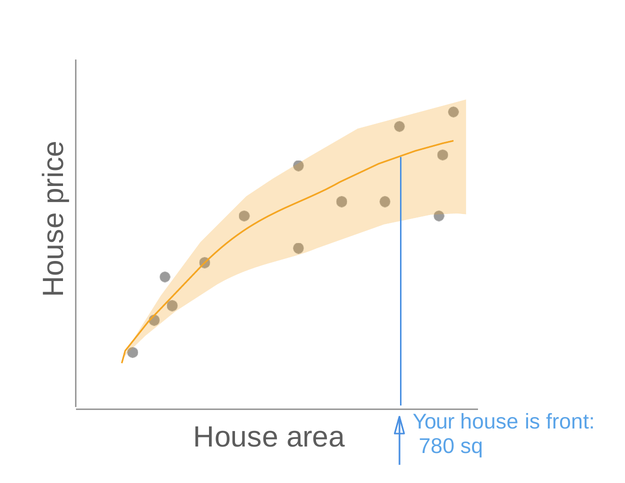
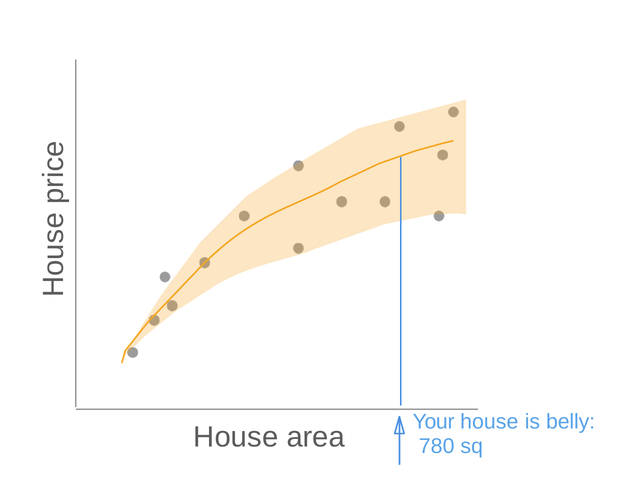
front: front -> belly (571, 422)
